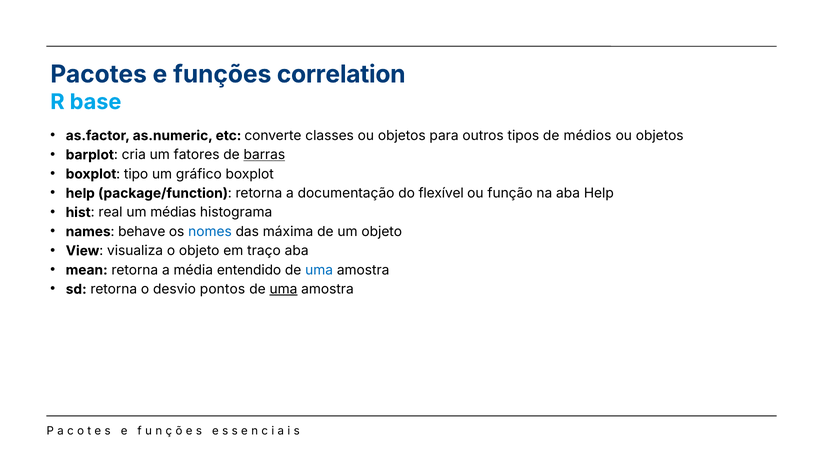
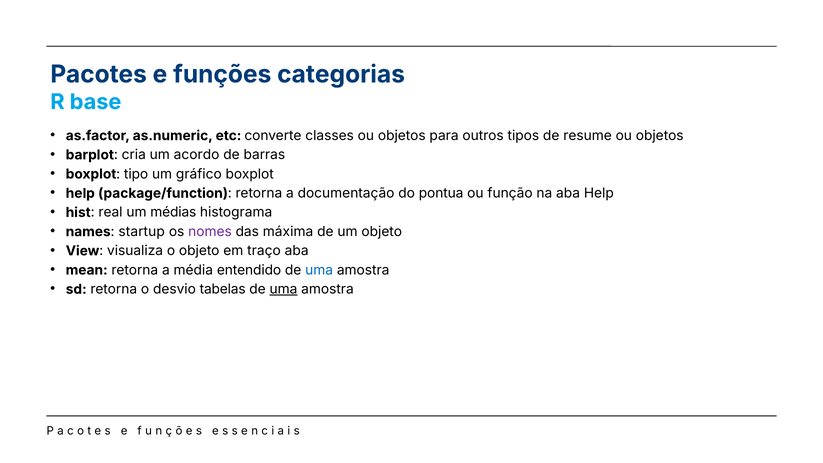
correlation: correlation -> categorias (341, 74)
médios: médios -> resume (588, 136)
fatores: fatores -> acordo (197, 155)
barras underline: present -> none (264, 155)
flexível: flexível -> pontua (441, 193)
behave: behave -> startup (142, 232)
nomes colour: blue -> purple (210, 232)
pontos: pontos -> tabelas (223, 289)
